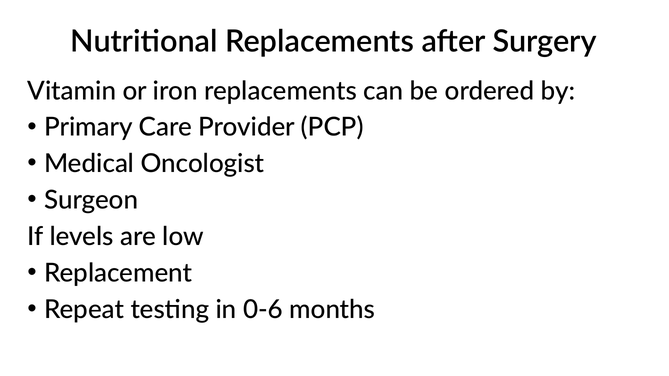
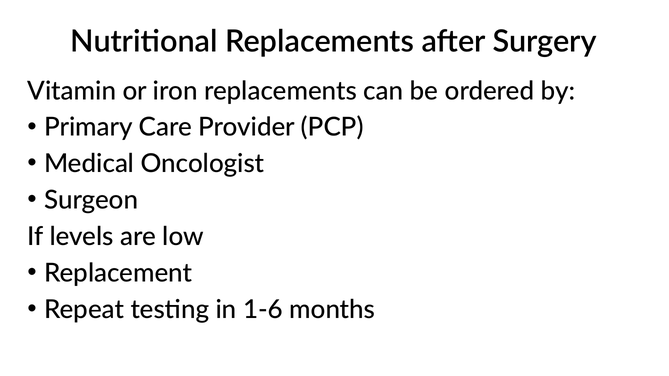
0-6: 0-6 -> 1-6 (263, 310)
